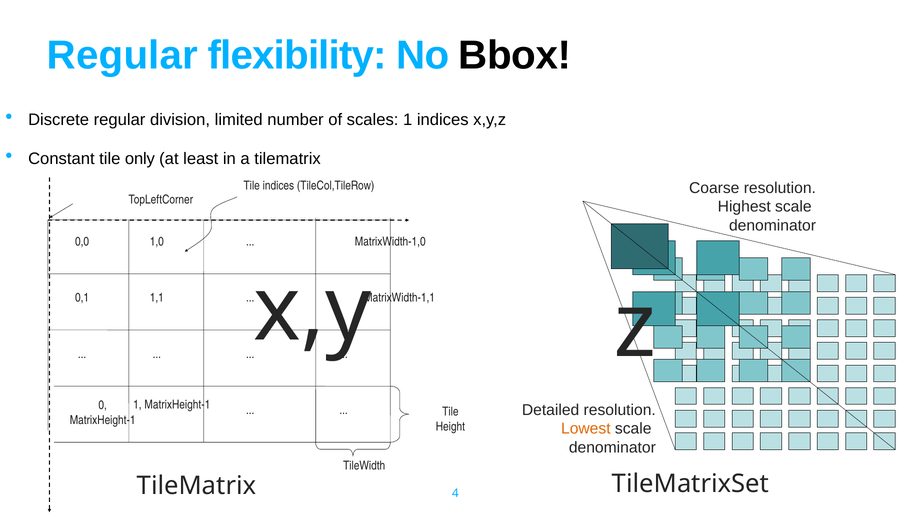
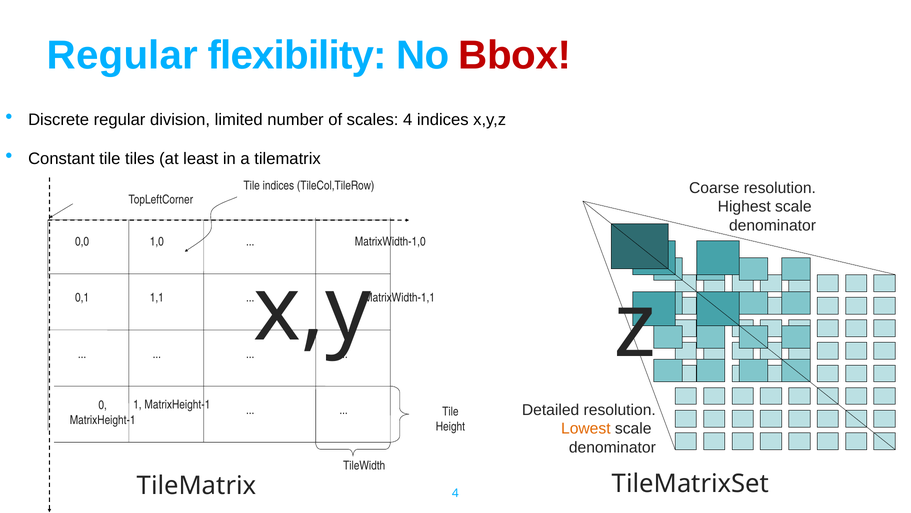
Bbox colour: black -> red (515, 55)
scales 1: 1 -> 4 (408, 120)
only: only -> tiles (140, 159)
